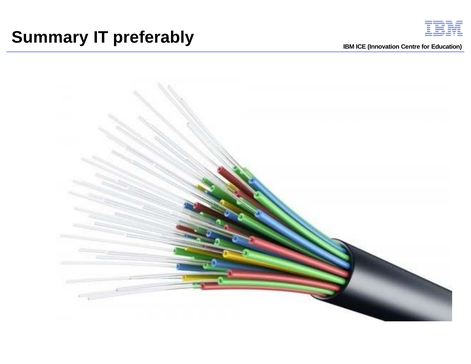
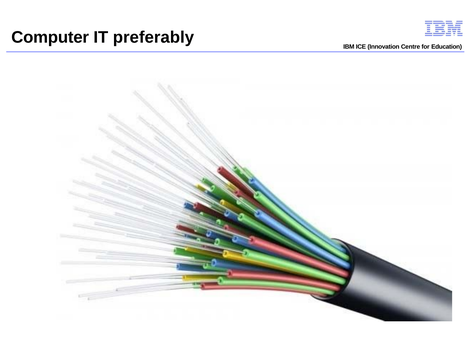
Summary: Summary -> Computer (50, 37)
